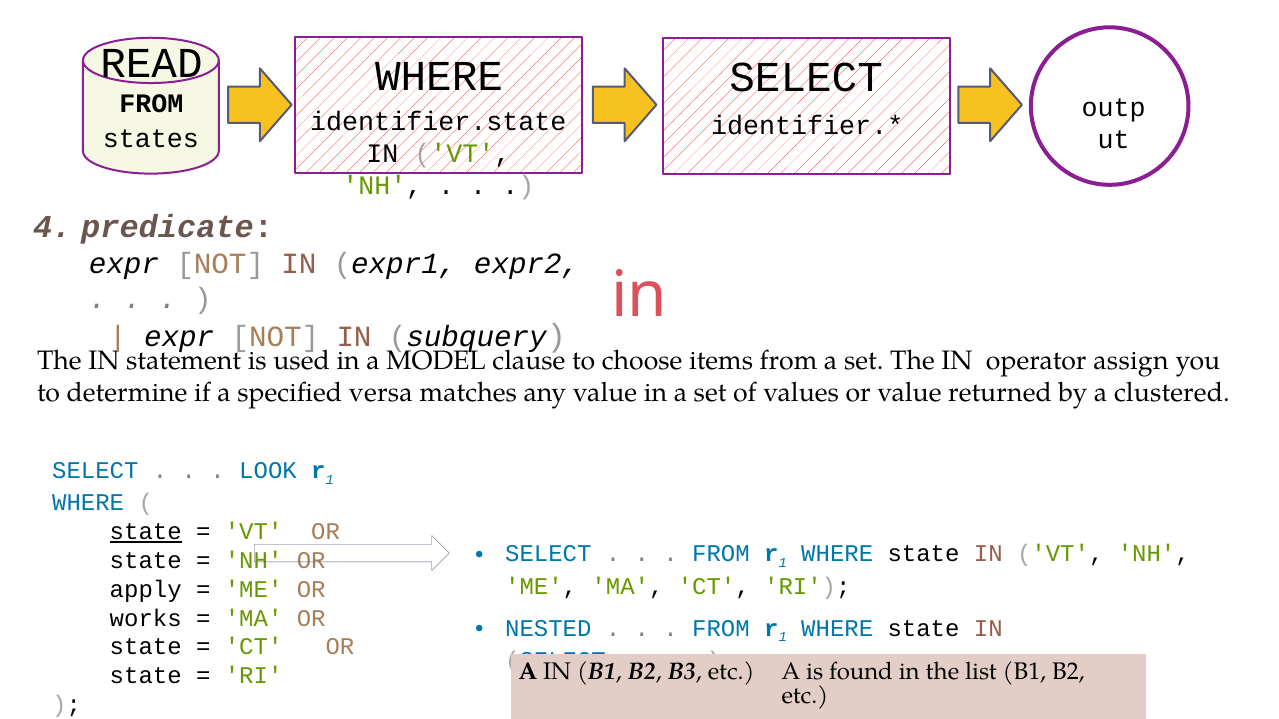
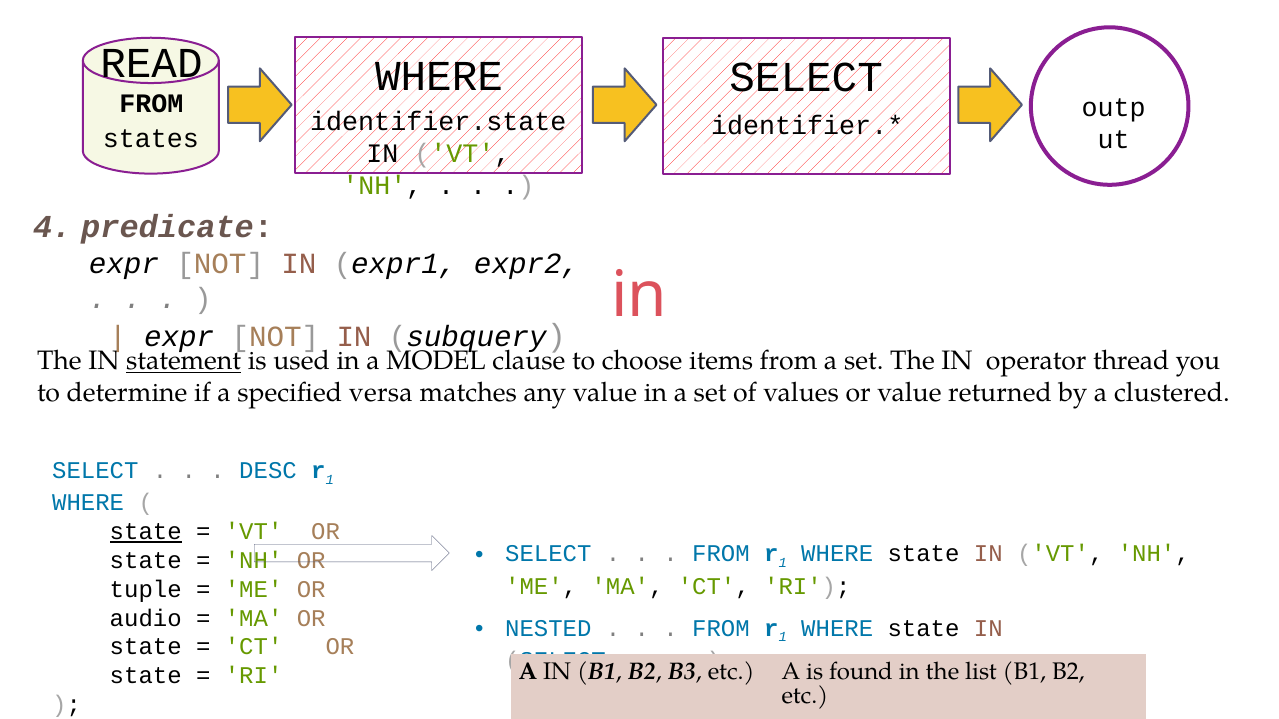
statement underline: none -> present (184, 361)
assign: assign -> thread (1131, 361)
LOOK: LOOK -> DESC (268, 471)
apply: apply -> tuple (146, 590)
works: works -> audio (146, 619)
